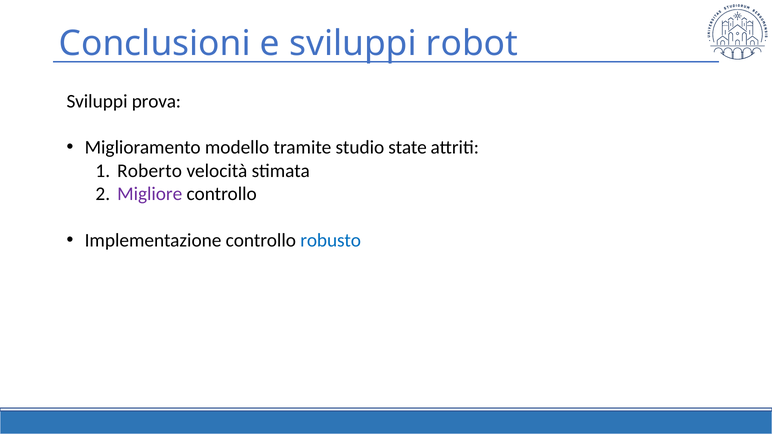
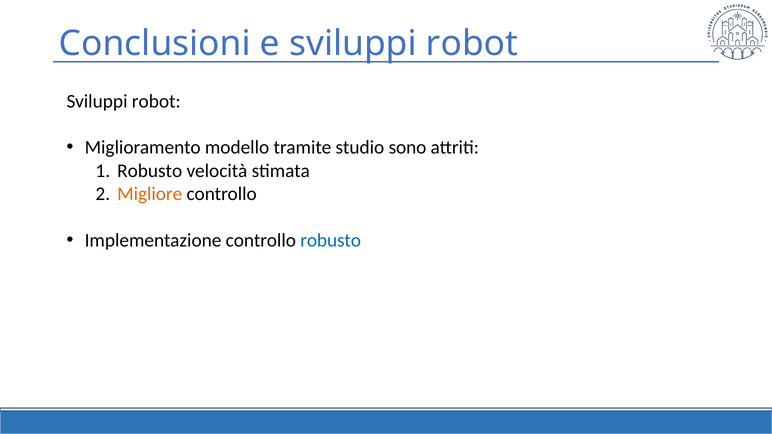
prova: prova -> robot (156, 101)
state: state -> sono (408, 148)
Roberto: Roberto -> Robusto (150, 171)
Migliore colour: purple -> orange (150, 194)
